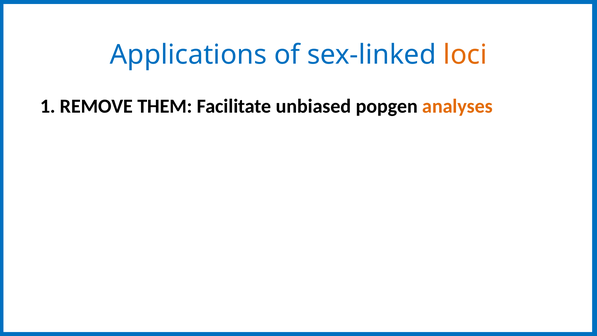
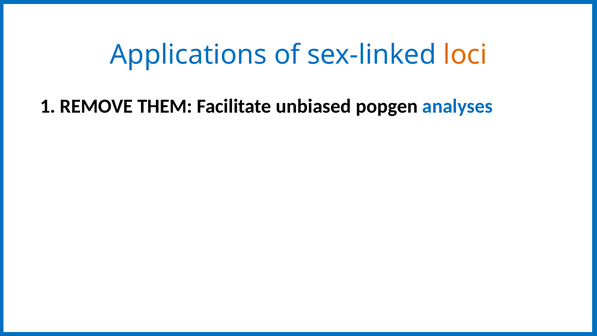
analyses colour: orange -> blue (457, 106)
